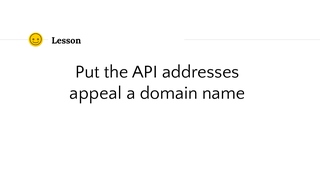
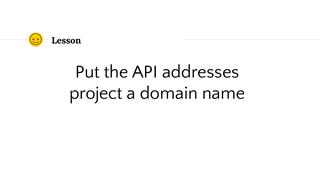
appeal: appeal -> project (96, 93)
